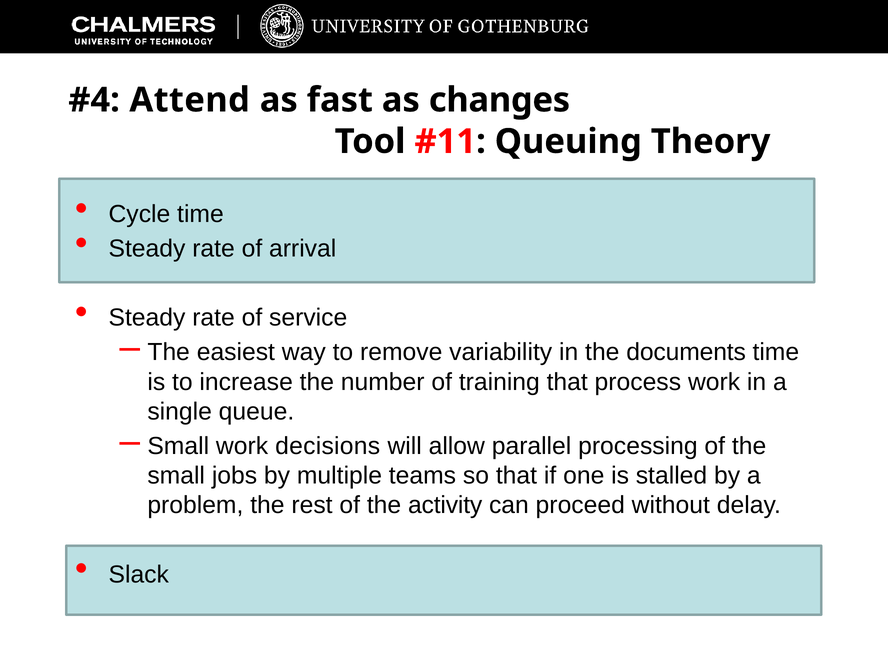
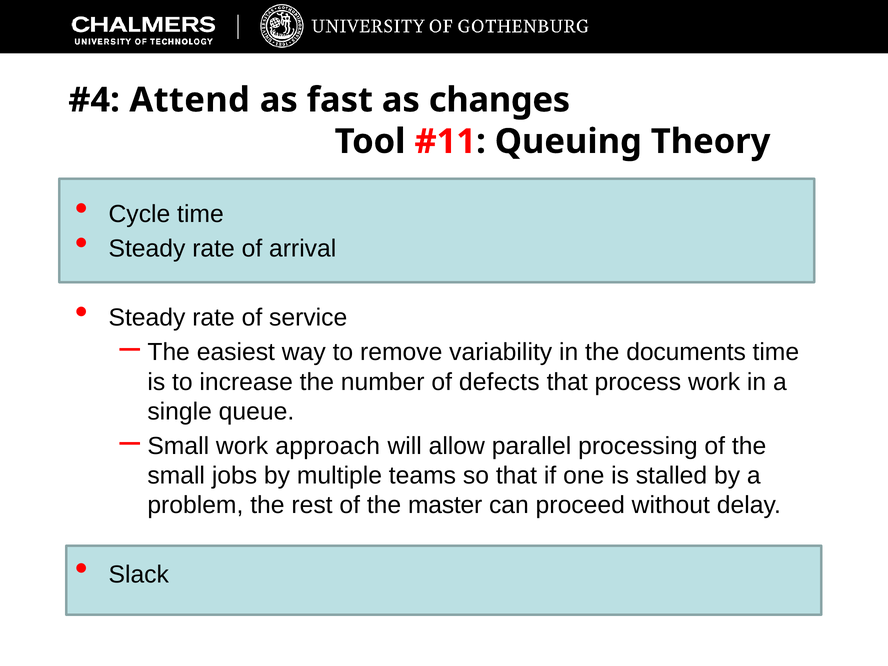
training: training -> defects (499, 382)
decisions: decisions -> approach (328, 446)
activity: activity -> master (445, 505)
